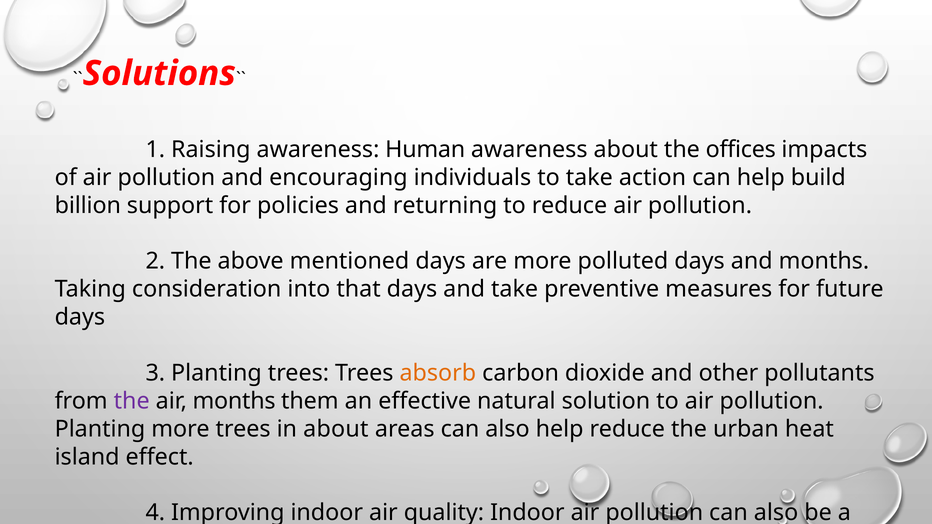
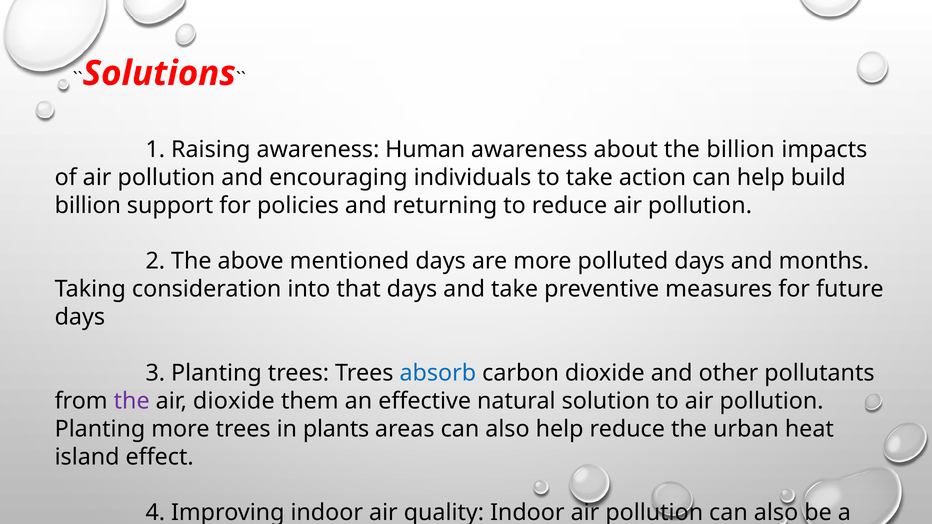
the offices: offices -> billion (741, 150)
absorb colour: orange -> blue (438, 373)
air months: months -> dioxide (234, 401)
in about: about -> plants (336, 429)
